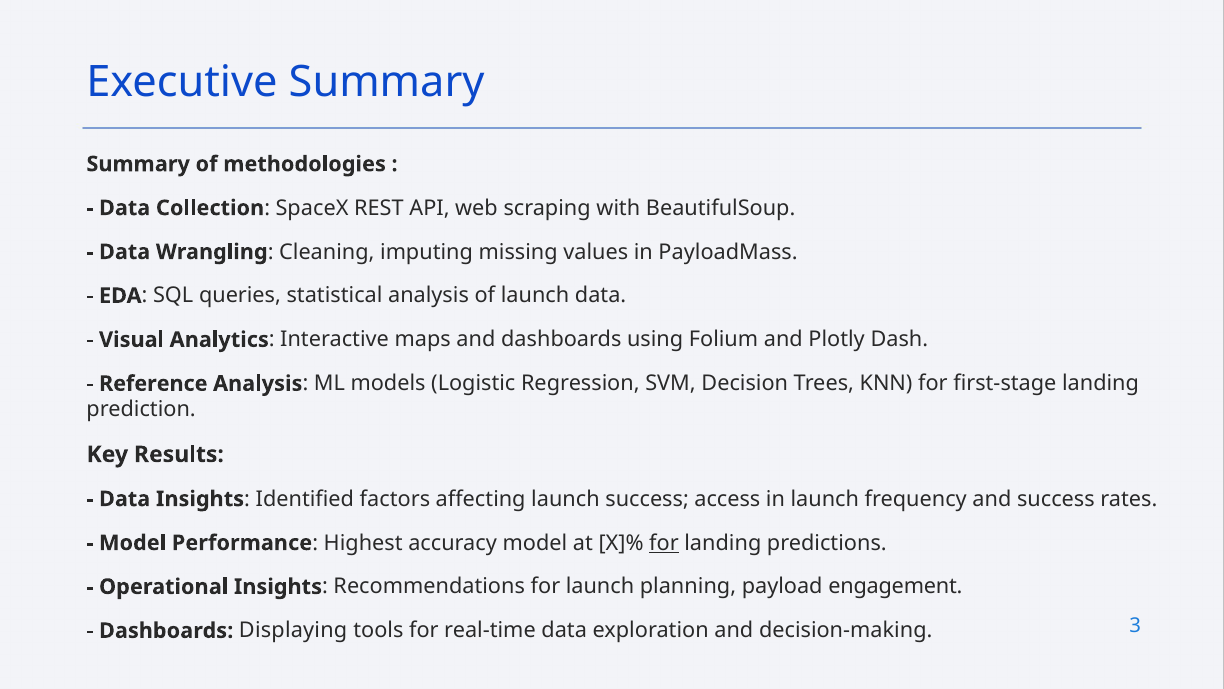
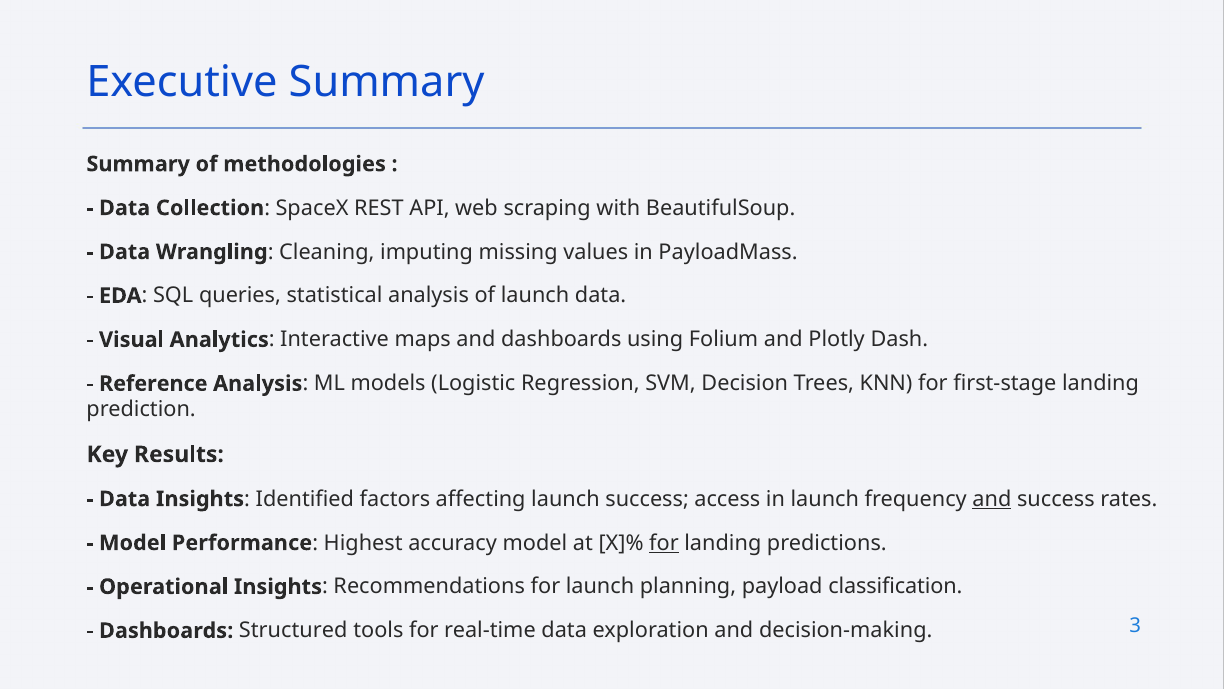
and underline: none -> present (992, 499)
engagement: engagement -> classification (895, 586)
Displaying: Displaying -> Structured (293, 630)
